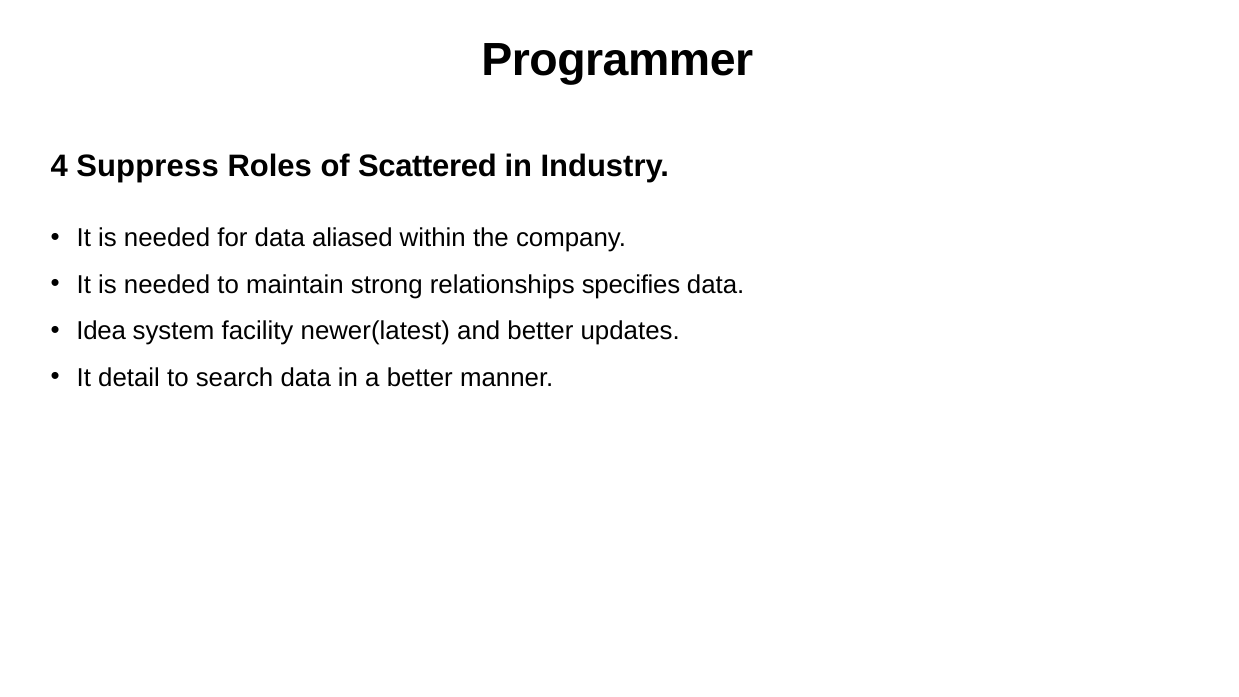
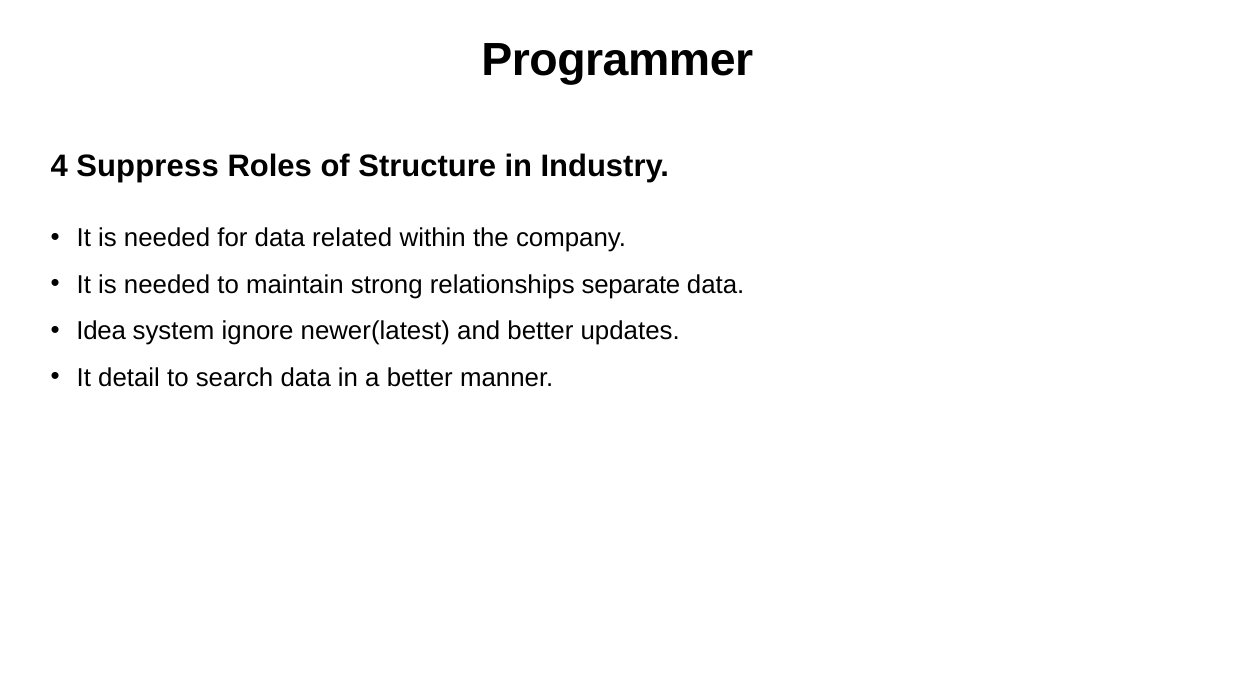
Scattered: Scattered -> Structure (427, 166)
aliased: aliased -> related (352, 238)
specifies: specifies -> separate (631, 285)
facility: facility -> ignore (258, 331)
